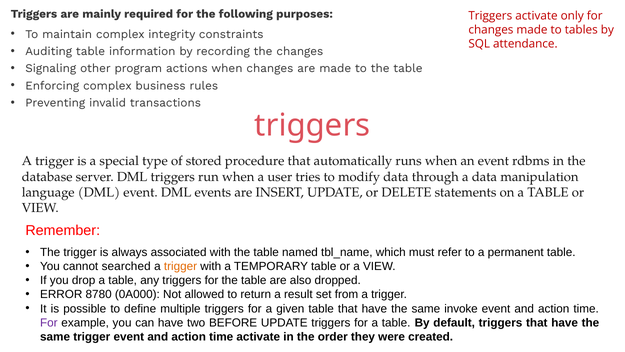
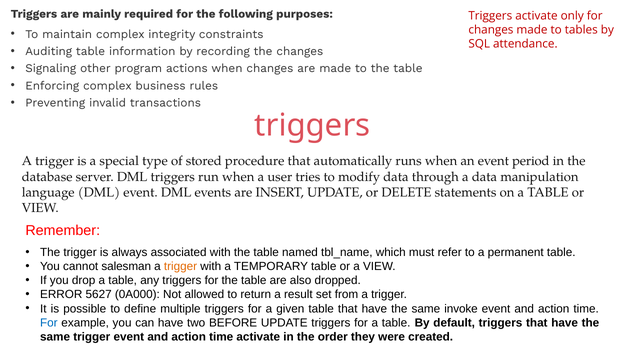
rdbms: rdbms -> period (531, 161)
searched: searched -> salesman (126, 266)
8780: 8780 -> 5627 (99, 294)
For colour: purple -> blue (49, 322)
